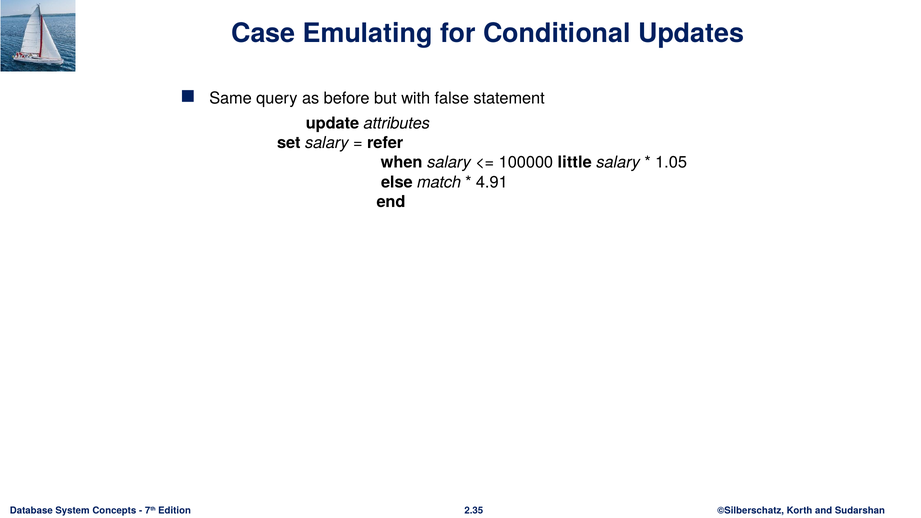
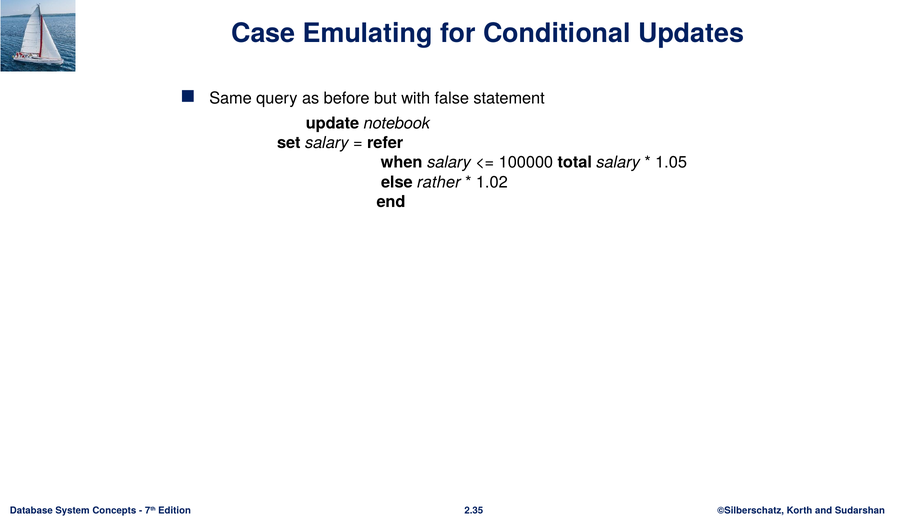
attributes: attributes -> notebook (397, 123)
little: little -> total (575, 163)
match: match -> rather (439, 182)
4.91: 4.91 -> 1.02 (492, 182)
